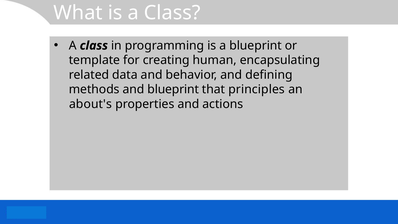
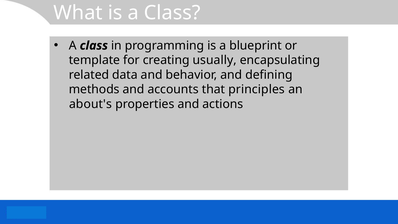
human: human -> usually (215, 60)
and blueprint: blueprint -> accounts (173, 89)
